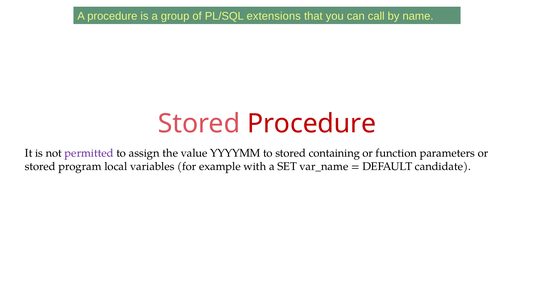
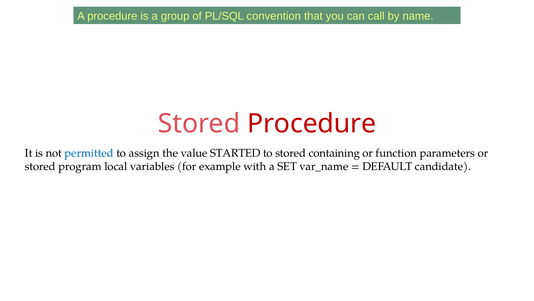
extensions: extensions -> convention (274, 16)
permitted colour: purple -> blue (89, 153)
YYYYMM: YYYYMM -> STARTED (235, 153)
